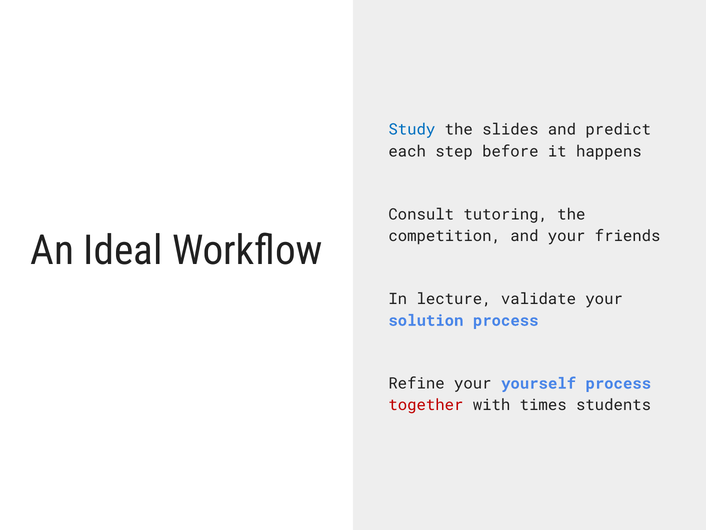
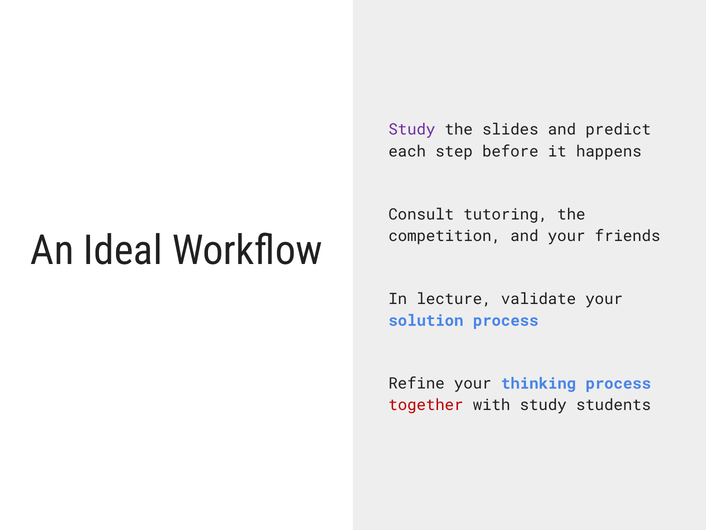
Study colour: blue -> purple (412, 130)
yourself: yourself -> thinking (539, 383)
with times: times -> study (543, 405)
